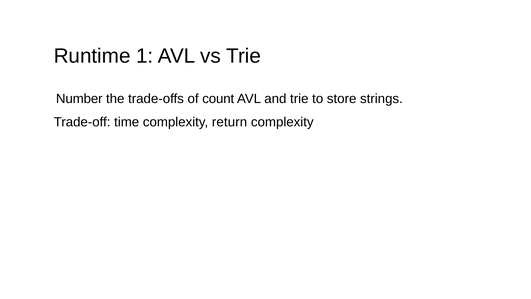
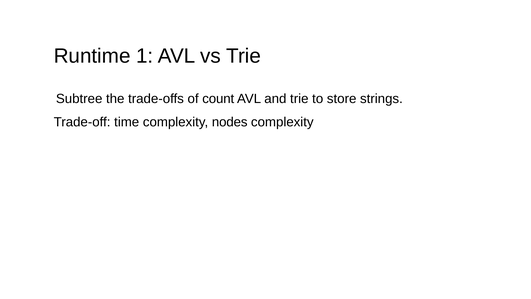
Number: Number -> Subtree (79, 99)
return: return -> nodes (230, 122)
